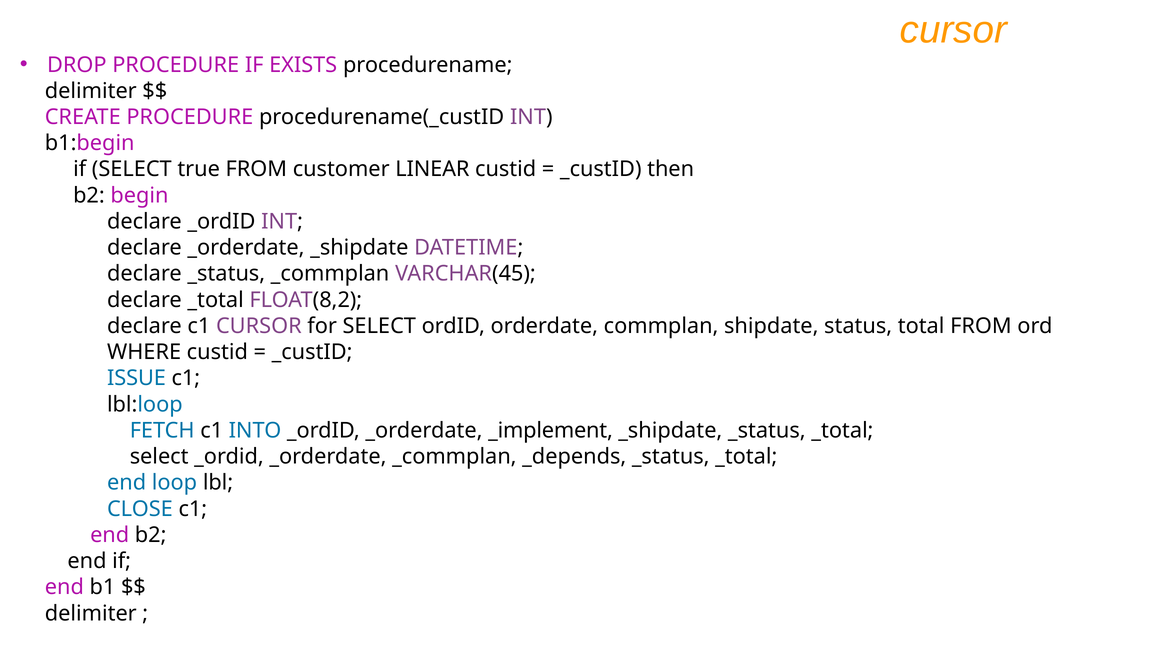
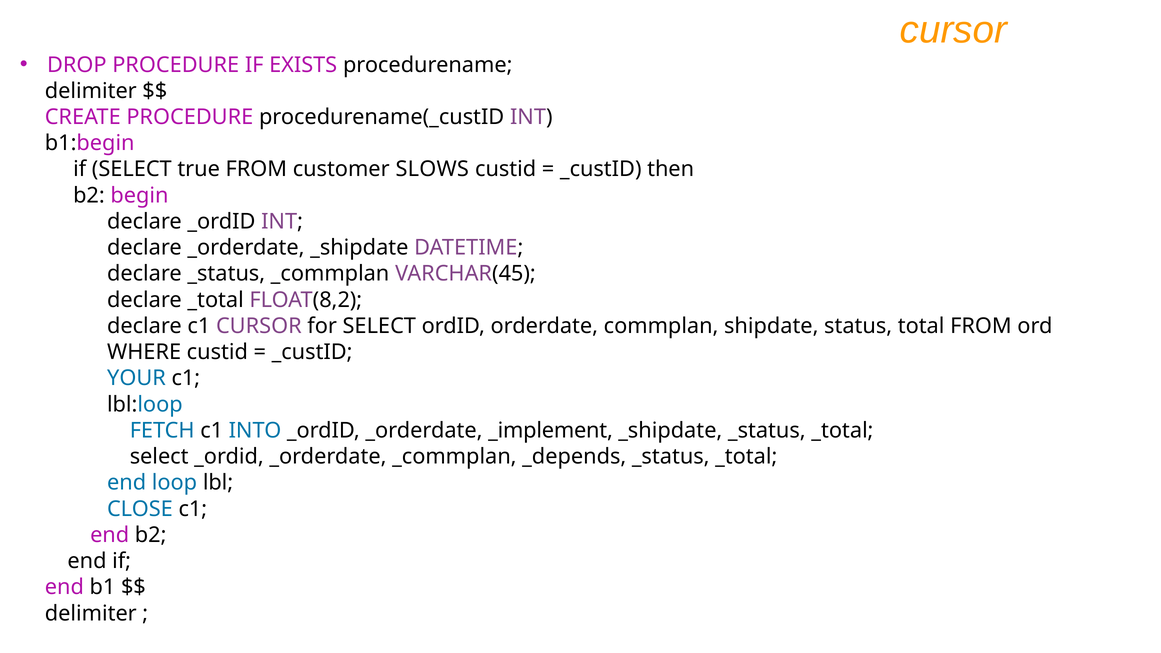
LINEAR: LINEAR -> SLOWS (432, 169)
ISSUE: ISSUE -> YOUR (136, 378)
